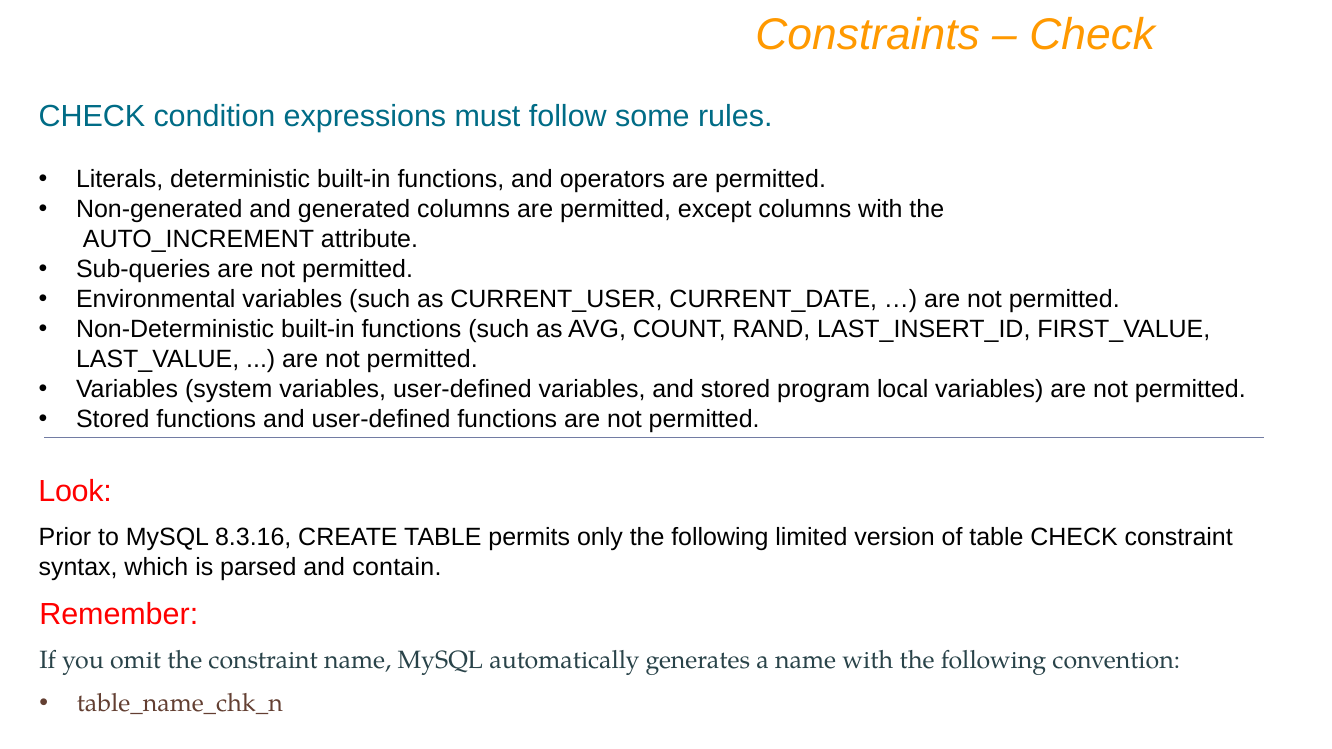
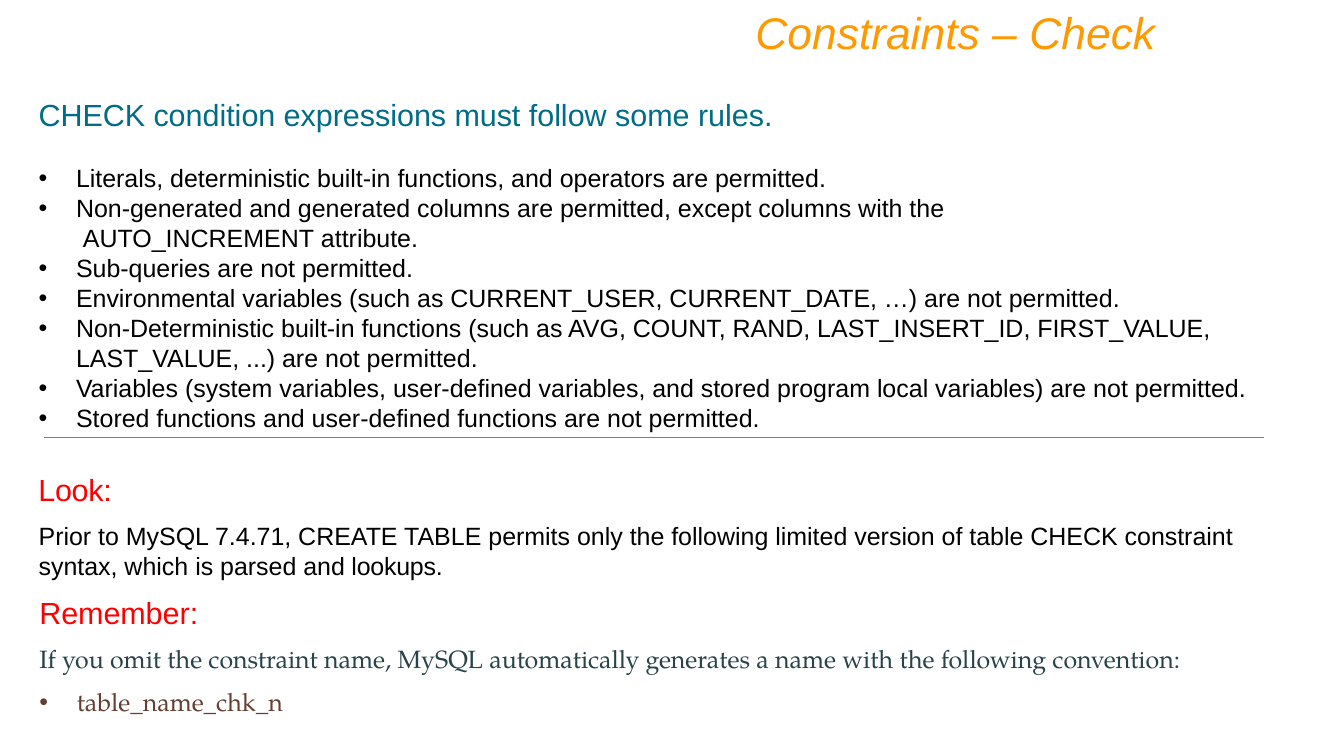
8.3.16: 8.3.16 -> 7.4.71 (253, 538)
contain: contain -> lookups (397, 567)
